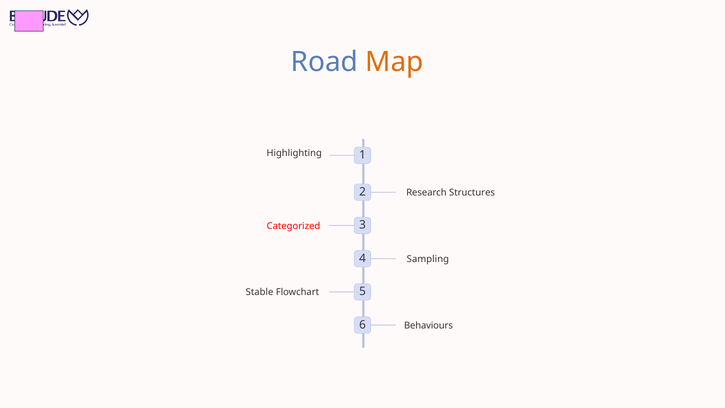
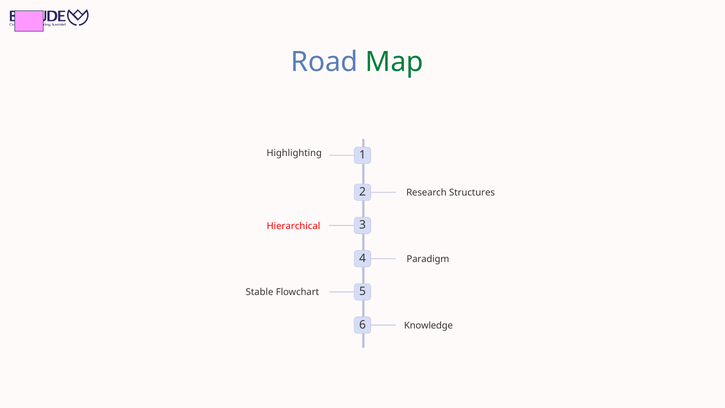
Map colour: orange -> green (394, 62)
Categorized: Categorized -> Hierarchical (293, 226)
Sampling: Sampling -> Paradigm (428, 259)
Behaviours: Behaviours -> Knowledge (428, 325)
